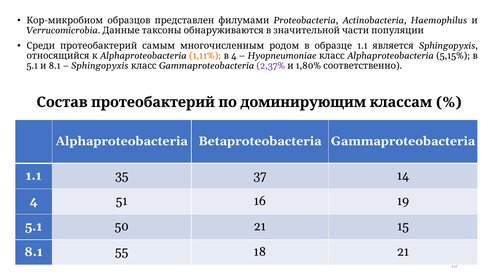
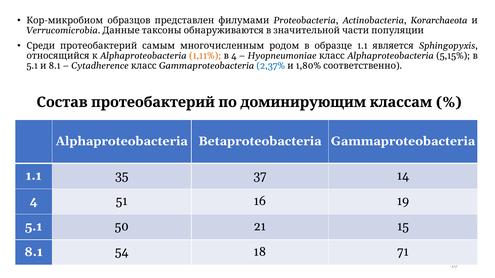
Haemophilus: Haemophilus -> Korarchaeota (439, 21)
и Sphingopyxis: Sphingopyxis -> Cytadherence (100, 66)
2,37% colour: purple -> blue (271, 66)
55: 55 -> 54 (122, 252)
18 21: 21 -> 71 (403, 252)
